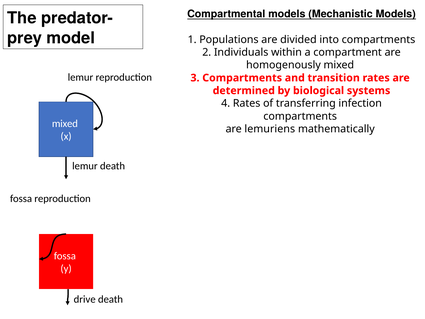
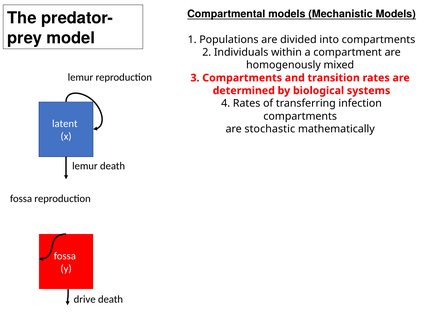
mixed: mixed -> latent (65, 124)
lemuriens: lemuriens -> stochastic (270, 129)
